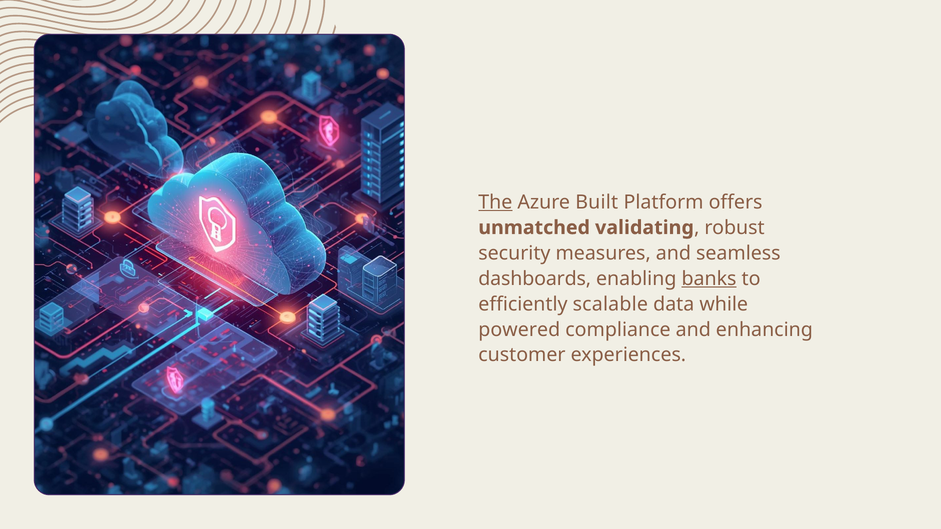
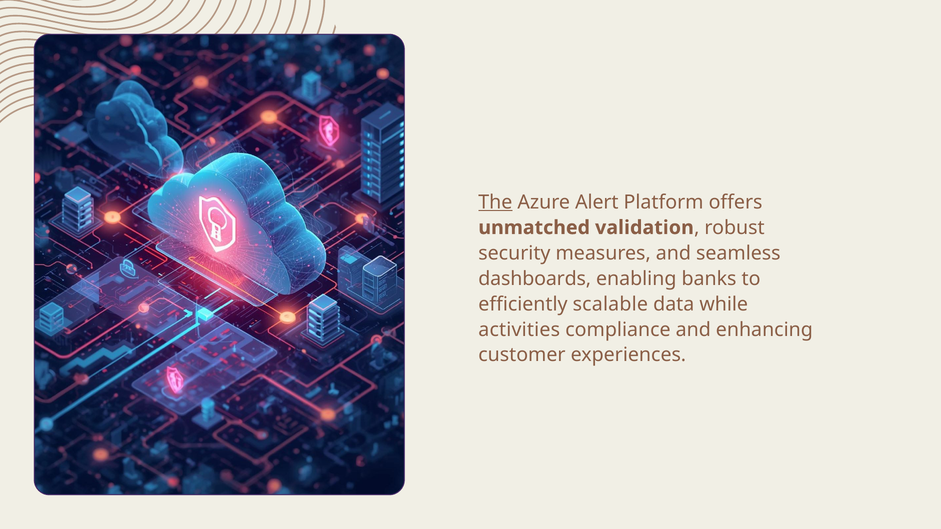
Built: Built -> Alert (597, 202)
validating: validating -> validation (644, 228)
banks underline: present -> none (709, 279)
powered: powered -> activities (519, 330)
